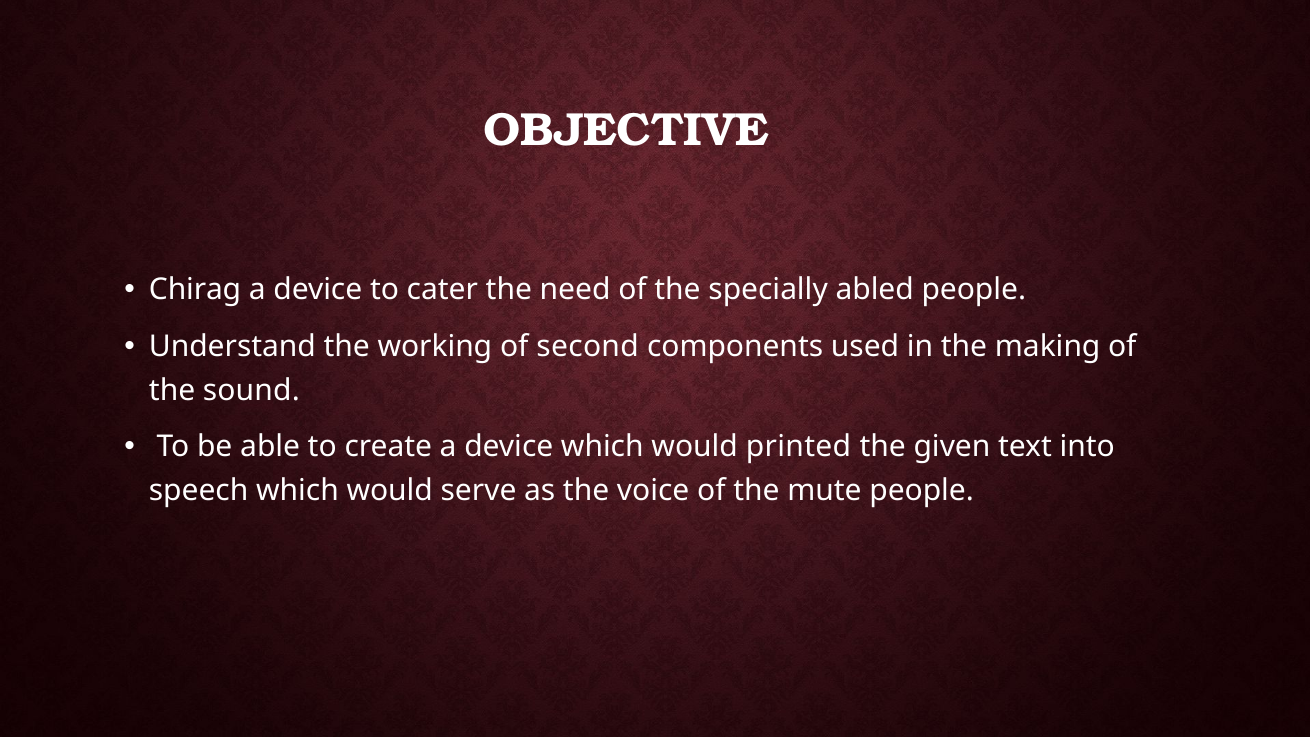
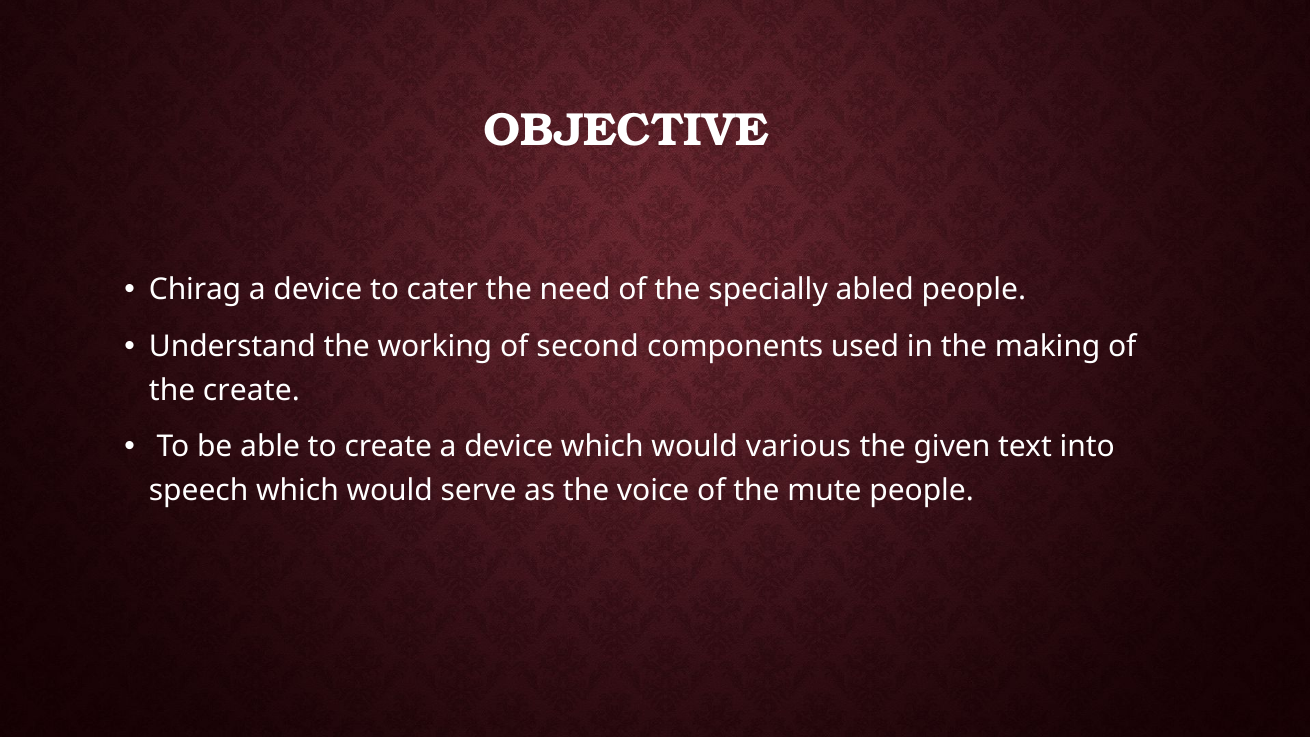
the sound: sound -> create (251, 390)
printed: printed -> various (798, 447)
